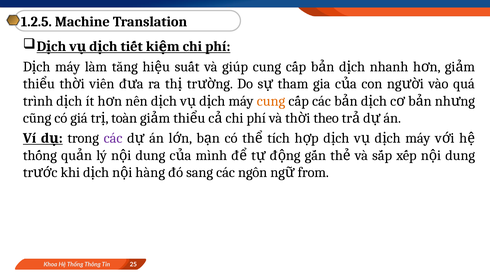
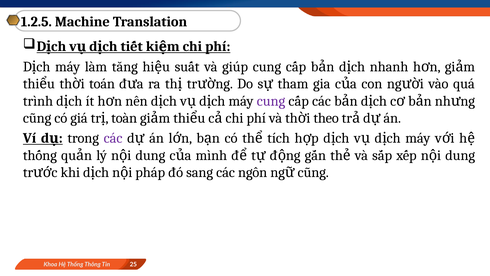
viên: viên -> toán (102, 84)
cung colour: orange -> purple (271, 101)
hàng: hàng -> pháp (150, 172)
from: from -> cũng (313, 172)
